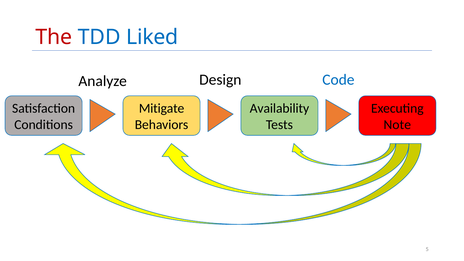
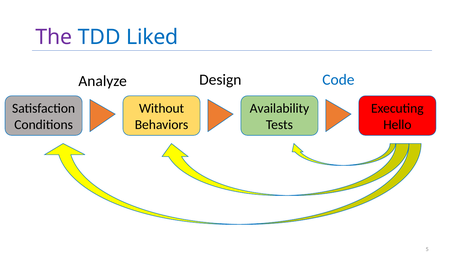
The colour: red -> purple (54, 37)
Mitigate: Mitigate -> Without (162, 108)
Note: Note -> Hello (397, 125)
